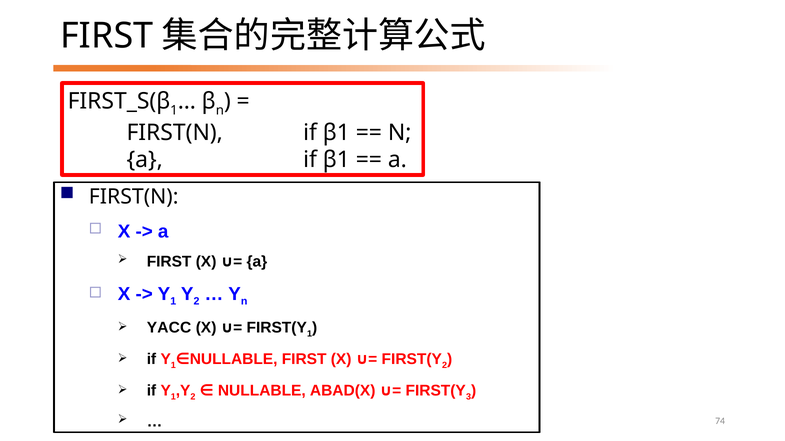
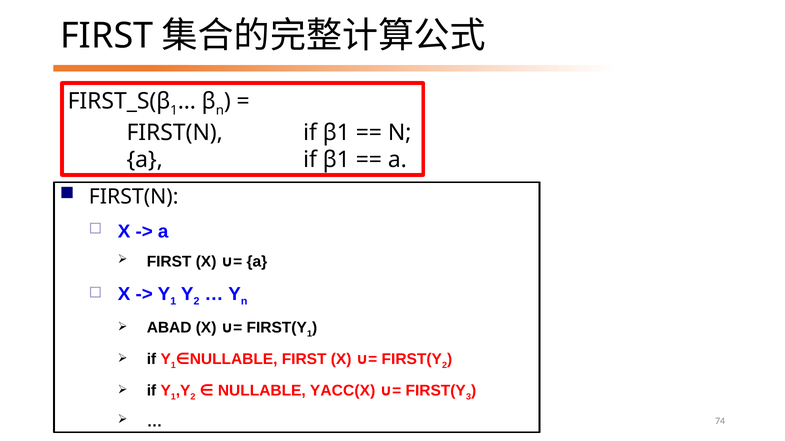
YACC: YACC -> ABAD (169, 328)
ABAD(X: ABAD(X -> YACC(X (343, 391)
